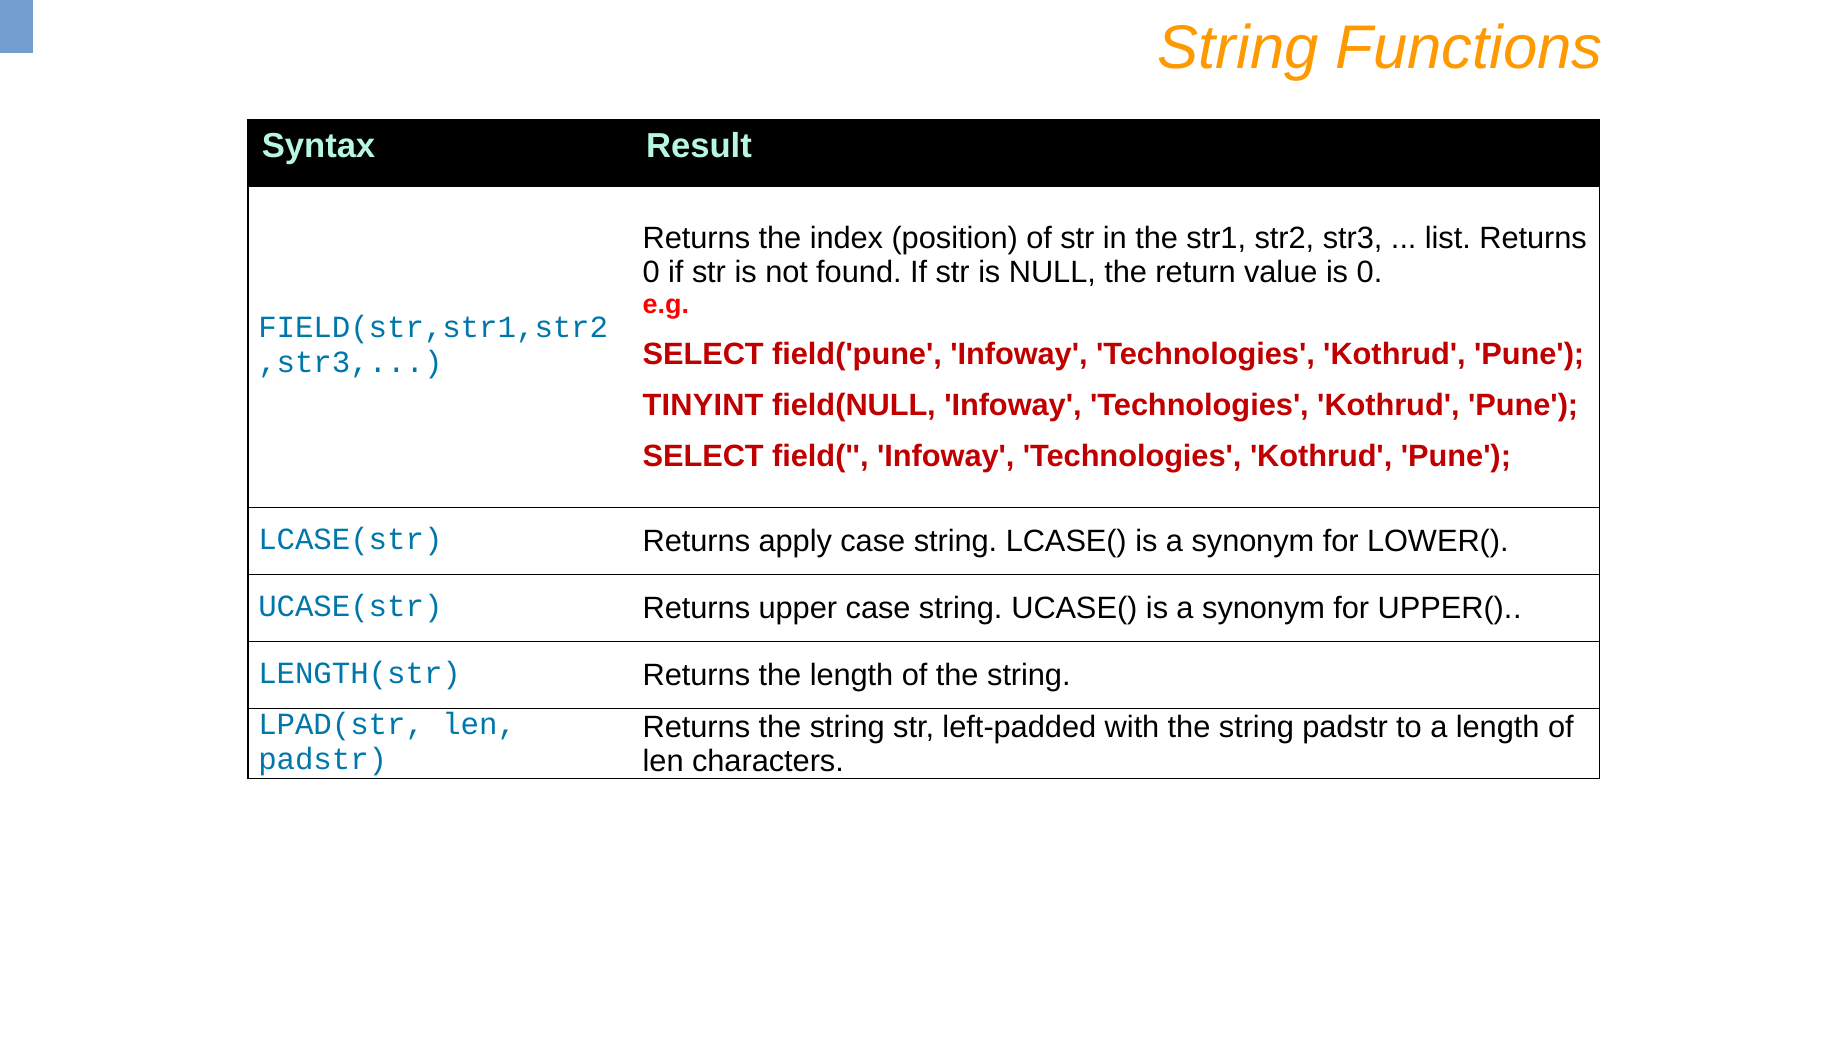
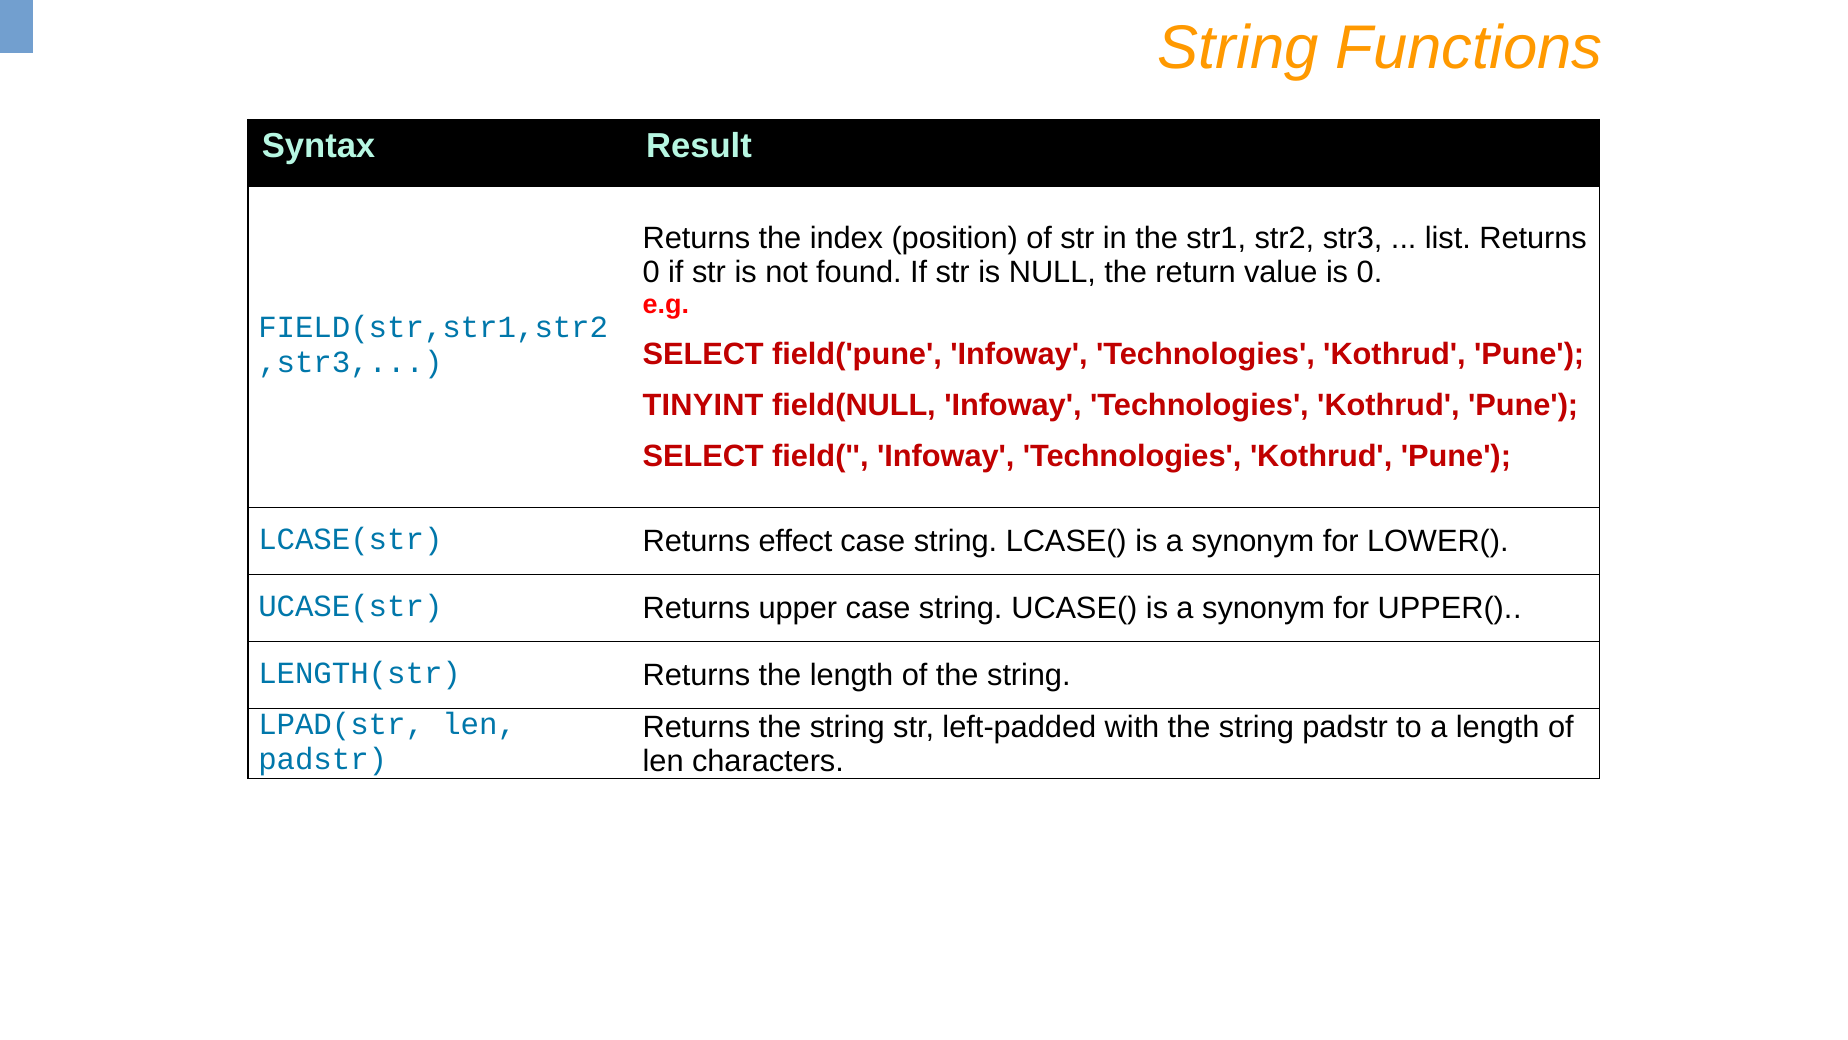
apply: apply -> effect (795, 541)
